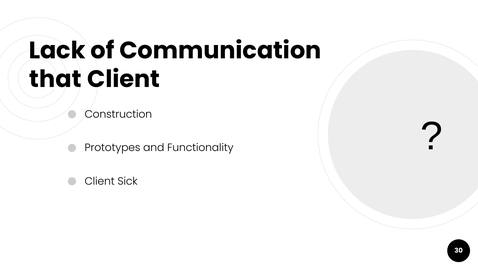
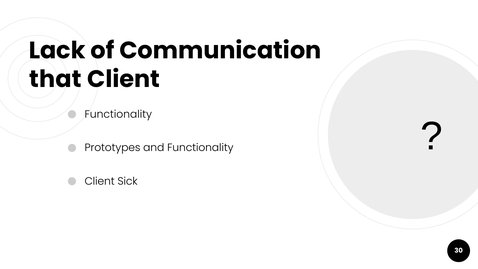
Construction: Construction -> Functionality (118, 114)
